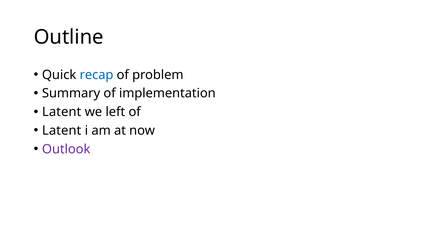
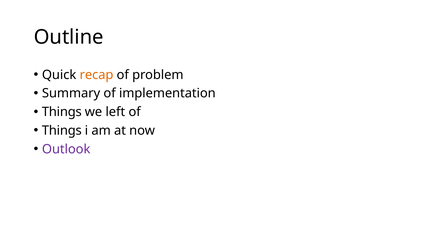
recap colour: blue -> orange (97, 75)
Latent: Latent -> Things (62, 112)
Latent: Latent -> Things (62, 130)
